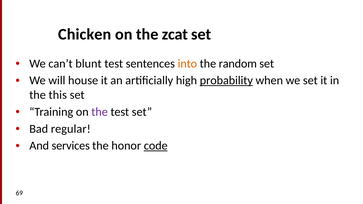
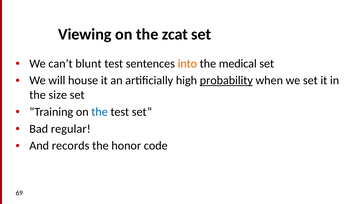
Chicken: Chicken -> Viewing (85, 34)
random: random -> medical (238, 64)
this: this -> size (58, 95)
the colour: purple -> blue (100, 112)
services: services -> records (71, 146)
code underline: present -> none (156, 146)
